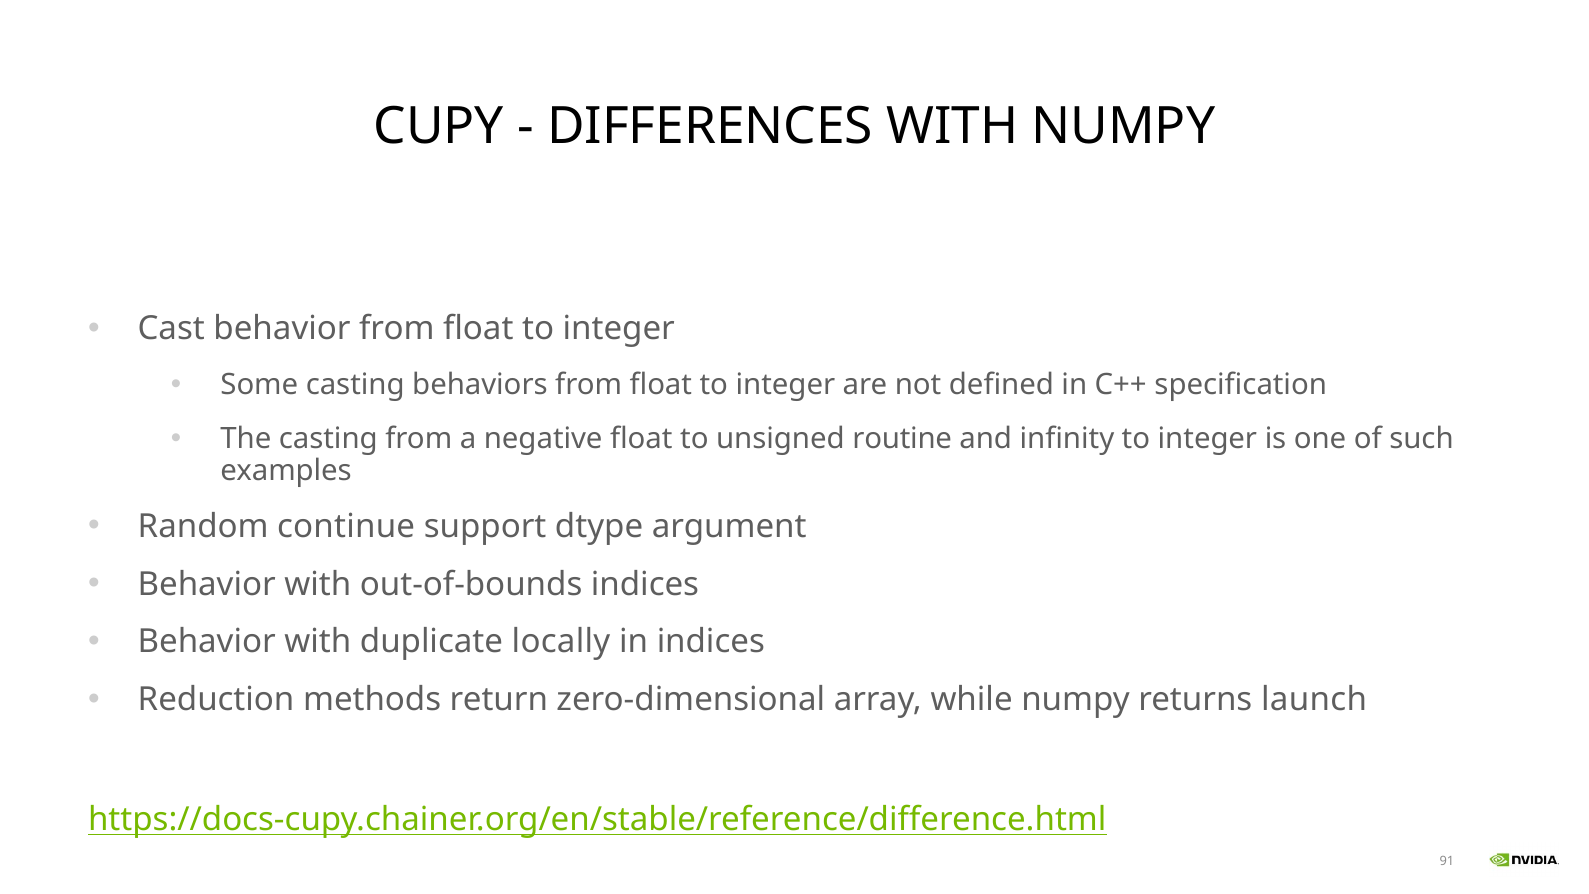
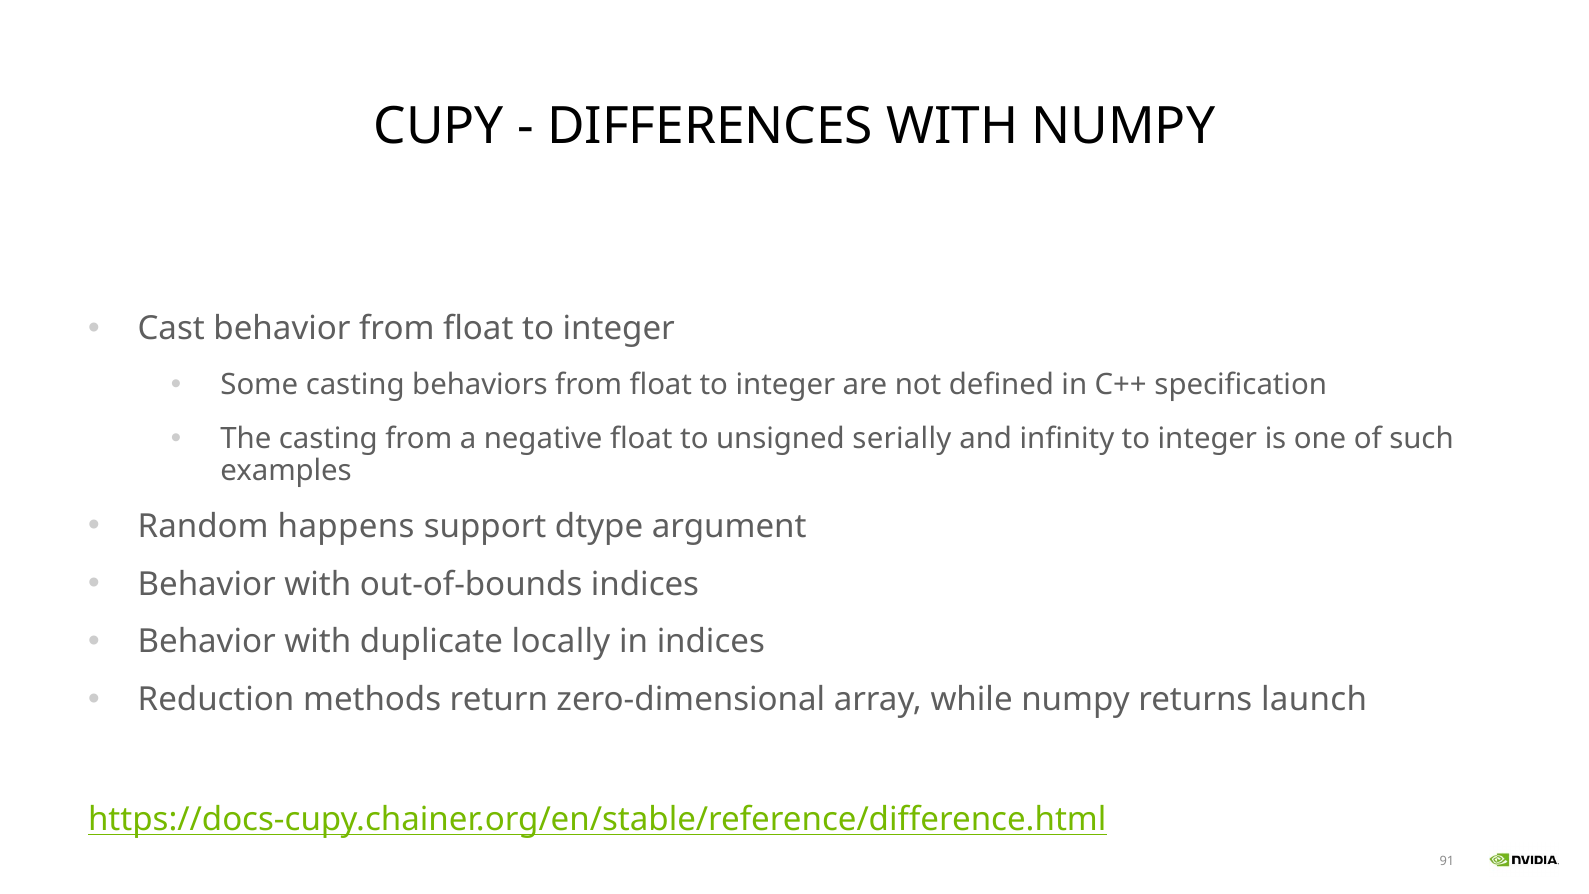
routine: routine -> serially (902, 439)
continue: continue -> happens (346, 526)
